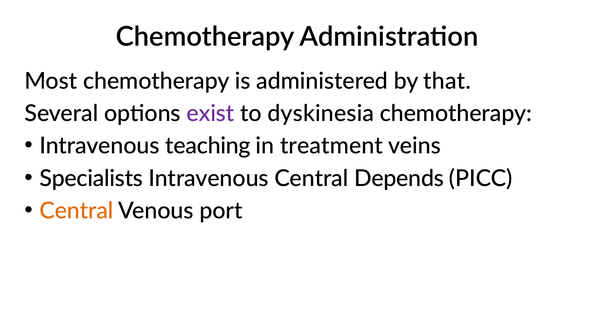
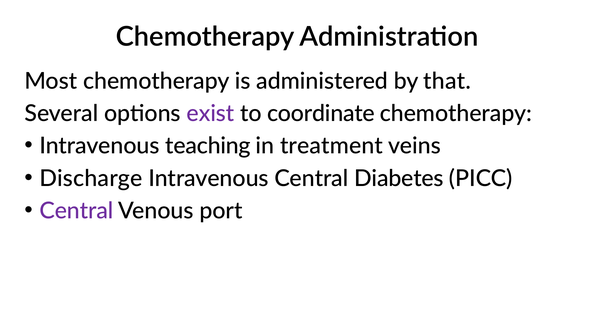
dyskinesia: dyskinesia -> coordinate (321, 114)
Specialists: Specialists -> Discharge (91, 179)
Depends: Depends -> Diabetes (399, 179)
Central colour: orange -> purple (76, 211)
